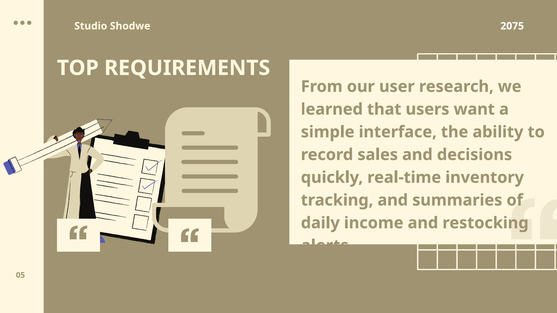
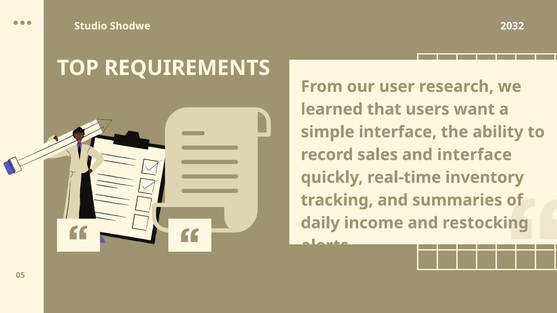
2075: 2075 -> 2032 (512, 26)
and decisions: decisions -> interface (474, 155)
